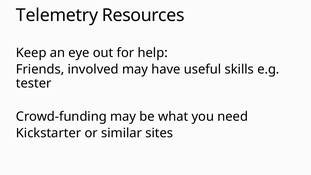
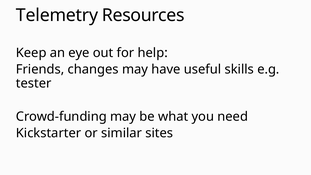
involved: involved -> changes (93, 69)
